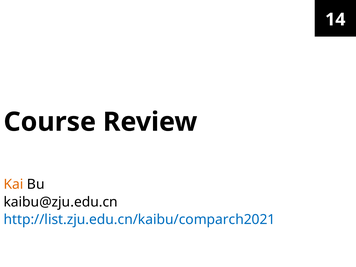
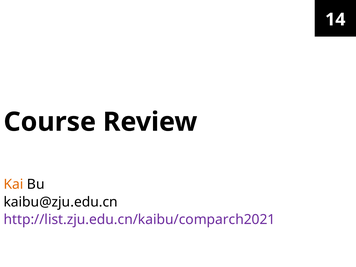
http://list.zju.edu.cn/kaibu/comparch2021 colour: blue -> purple (139, 220)
